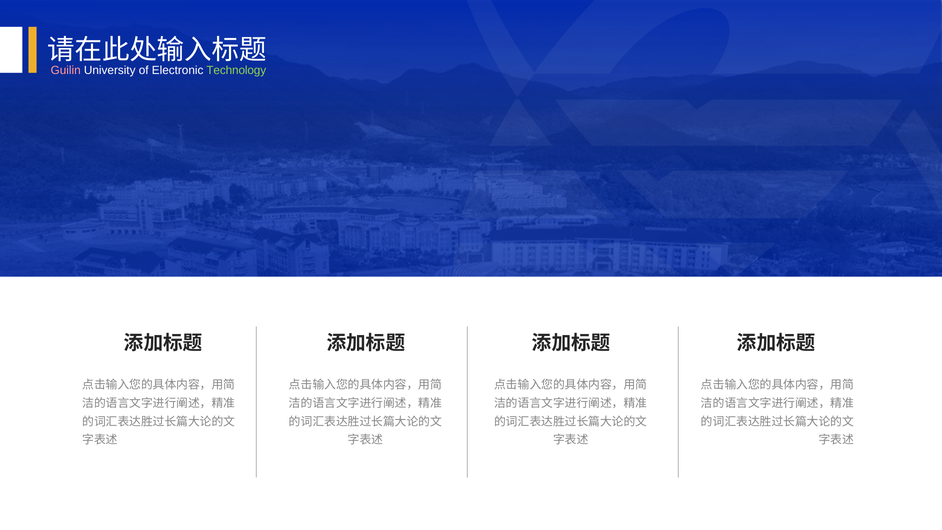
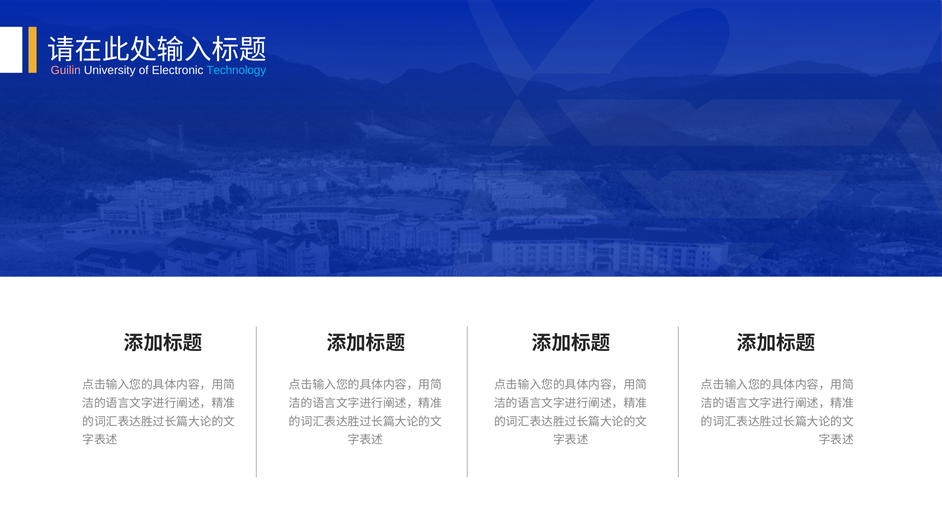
Technology colour: light green -> light blue (236, 70)
